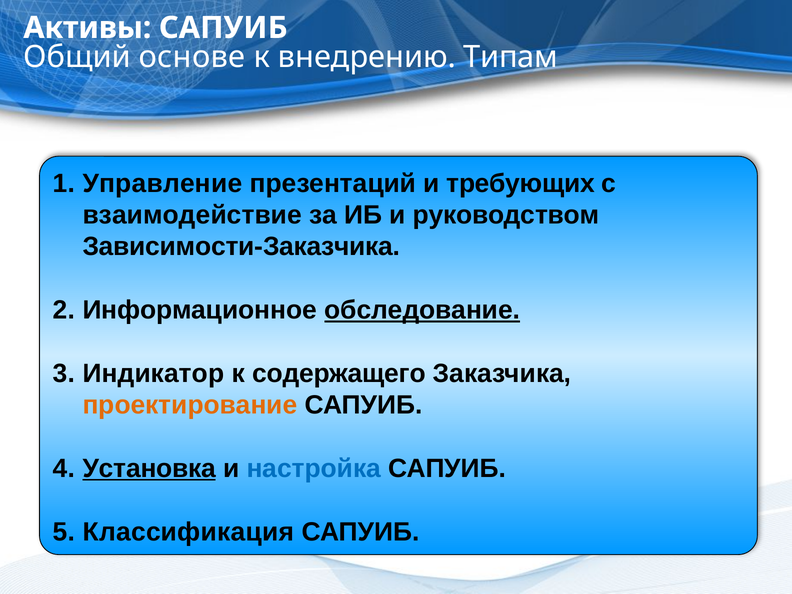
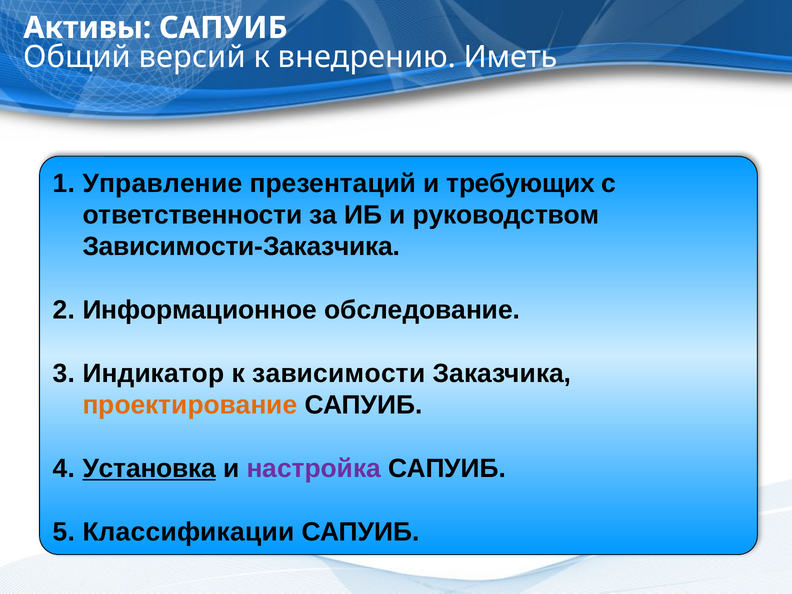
основе: основе -> версий (192, 57)
Типам: Типам -> Иметь (511, 57)
взаимодействие: взаимодействие -> ответственности (192, 215)
обследование underline: present -> none (422, 310)
содержащего: содержащего -> зависимости (339, 373)
настройка colour: blue -> purple (314, 469)
Классификация: Классификация -> Классификации (188, 532)
